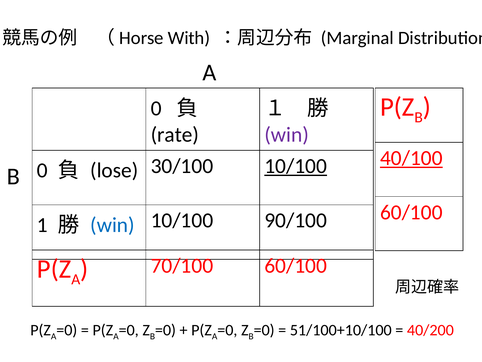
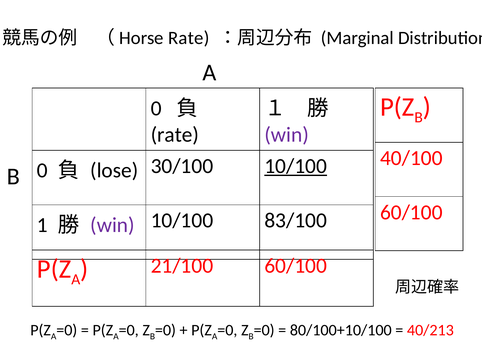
（Horse With: With -> Rate (189, 38)
40/100 underline: present -> none (411, 158)
win colour: blue -> purple (112, 225)
90/100: 90/100 -> 83/100 (296, 220)
70/100: 70/100 -> 21/100 (182, 265)
51/100+10/100: 51/100+10/100 -> 80/100+10/100 (341, 330)
40/200: 40/200 -> 40/213 (430, 330)
